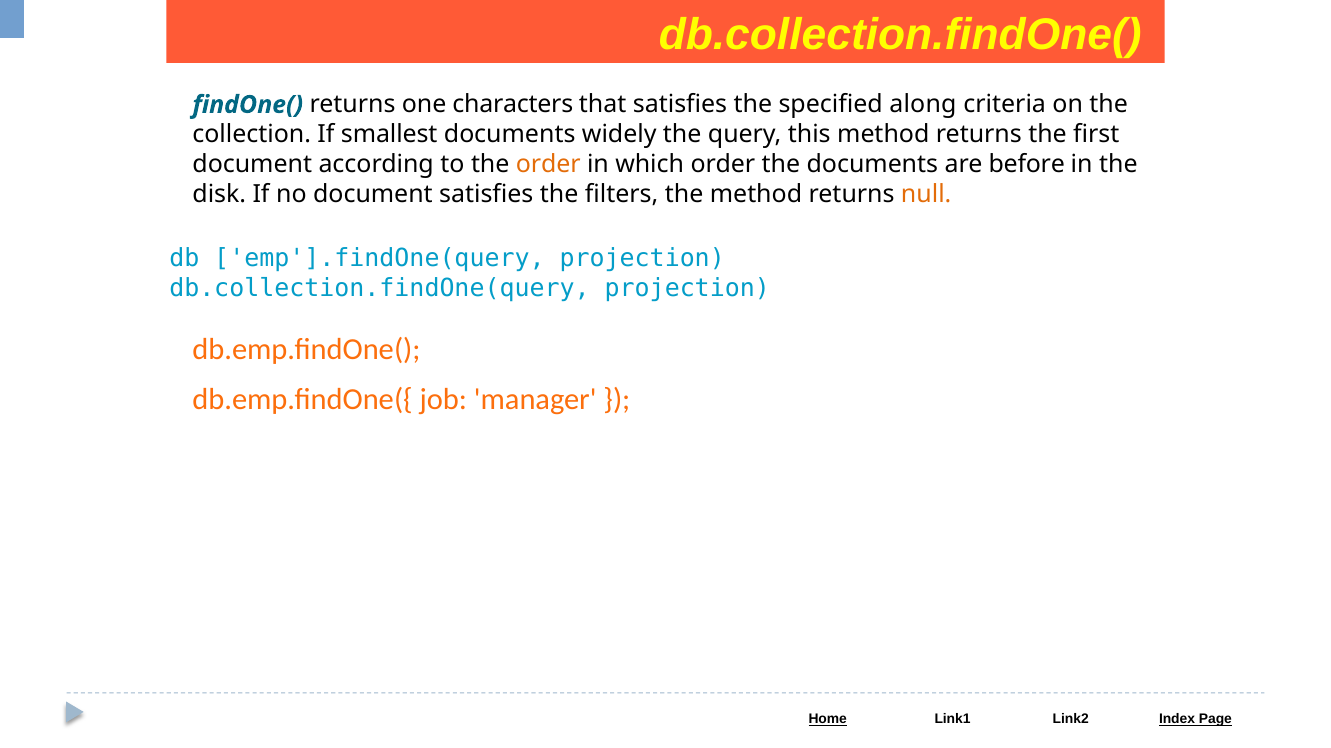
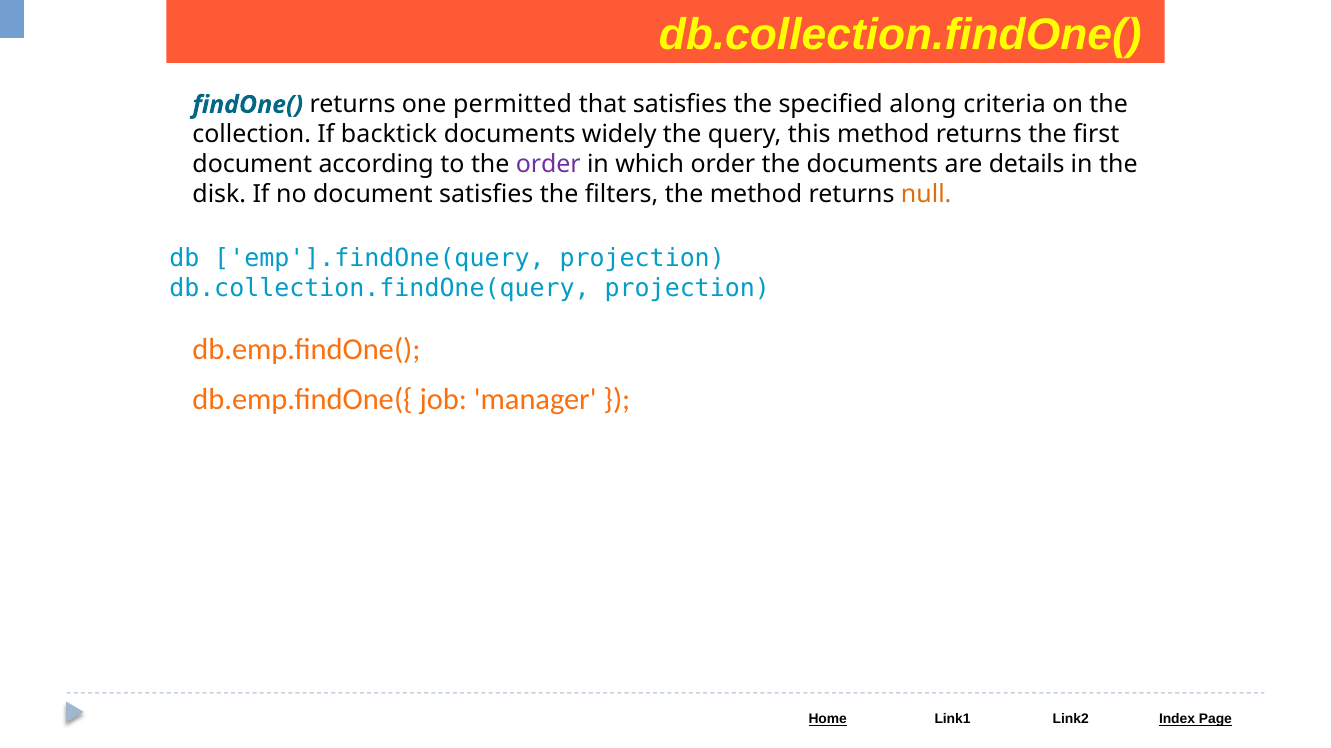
characters: characters -> permitted (513, 105)
smallest: smallest -> backtick (389, 135)
order colour: orange -> purple (548, 165)
before: before -> details (1027, 165)
